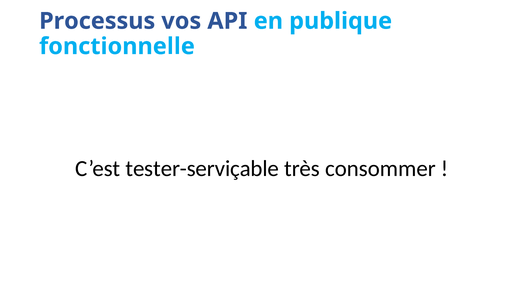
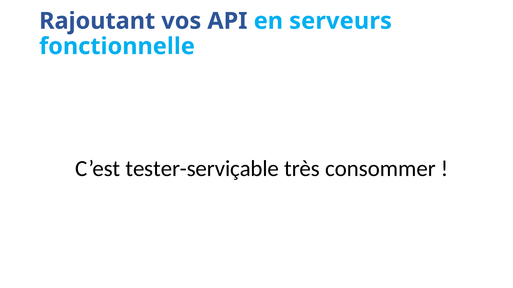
Processus: Processus -> Rajoutant (97, 21)
publique: publique -> serveurs (341, 21)
